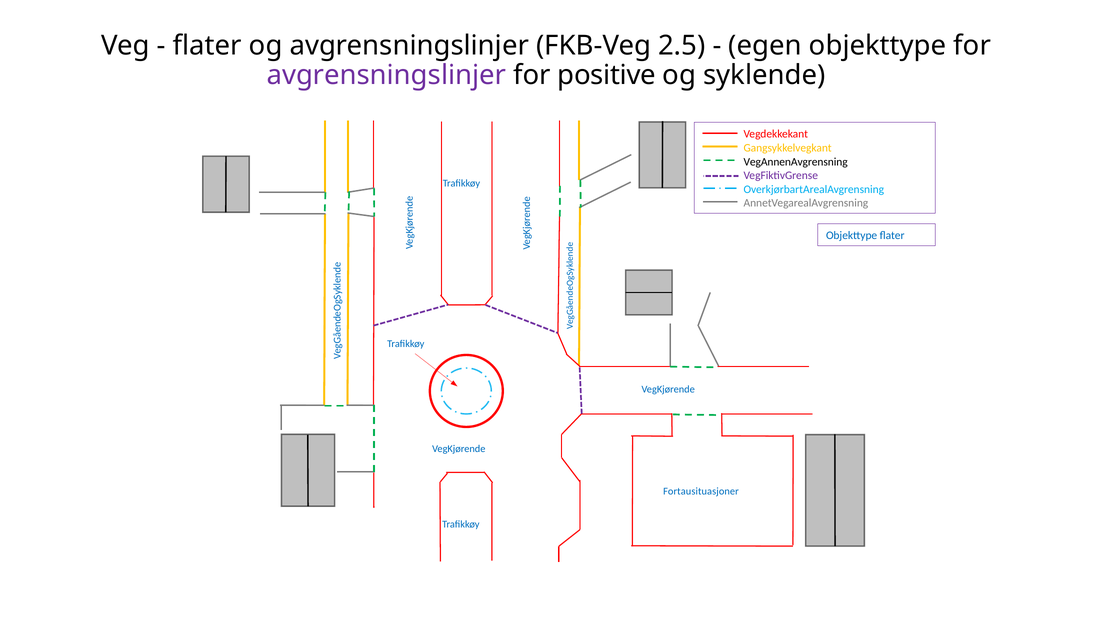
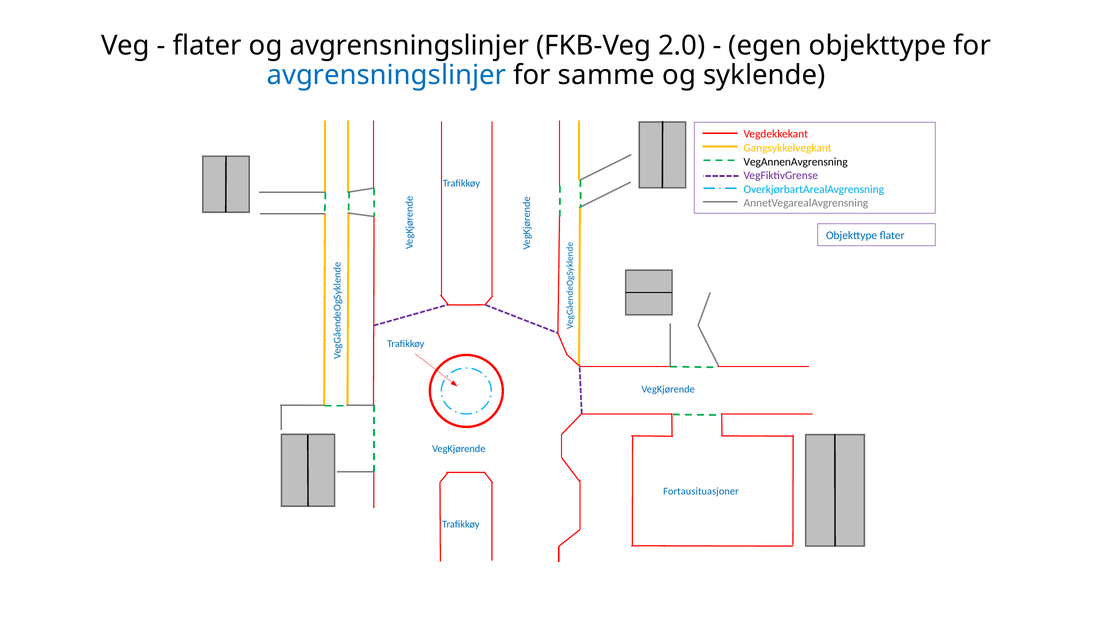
2.5: 2.5 -> 2.0 (682, 46)
avgrensningslinjer colour: purple -> blue (386, 75)
positive: positive -> samme (606, 75)
